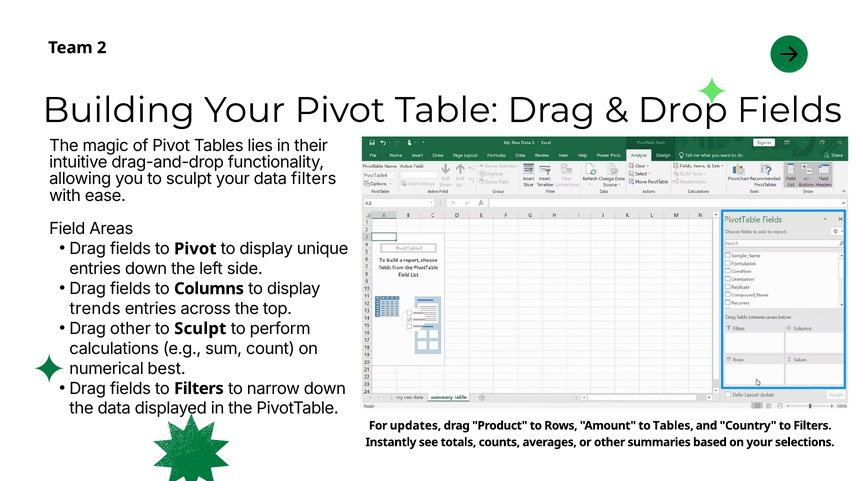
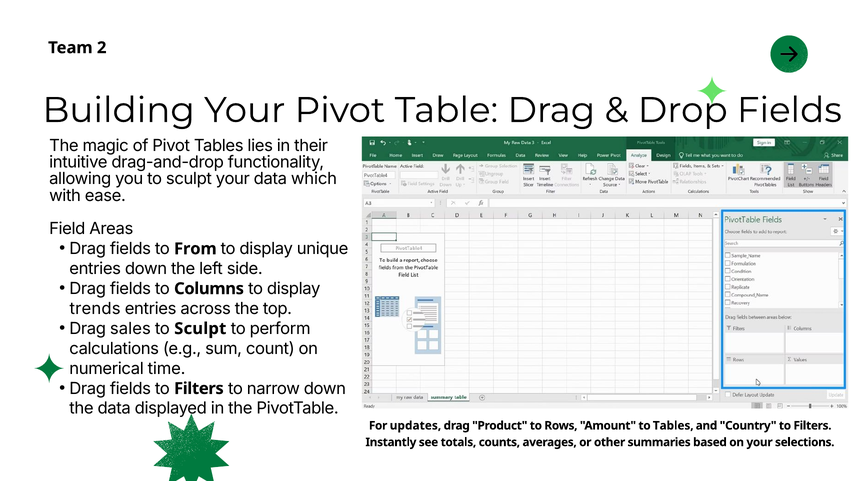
data filters: filters -> which (314, 179)
to Pivot: Pivot -> From (195, 249)
Drag other: other -> sales (130, 329)
best: best -> time (167, 369)
